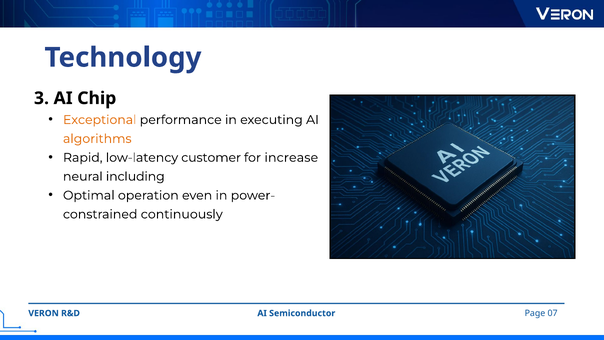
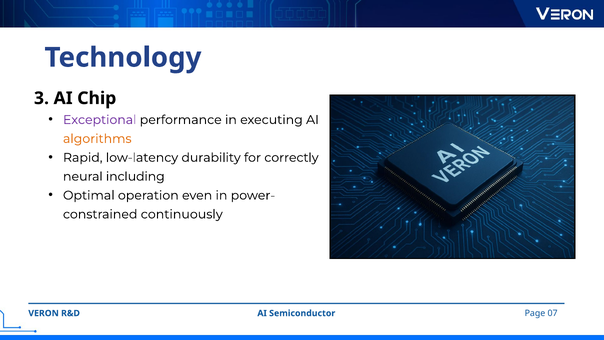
Exceptional colour: orange -> purple (100, 120)
customer: customer -> durability (211, 158)
increase: increase -> correctly (291, 158)
